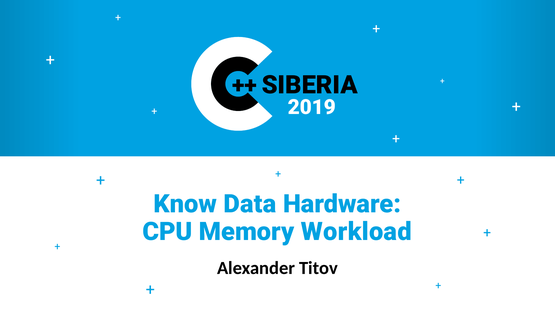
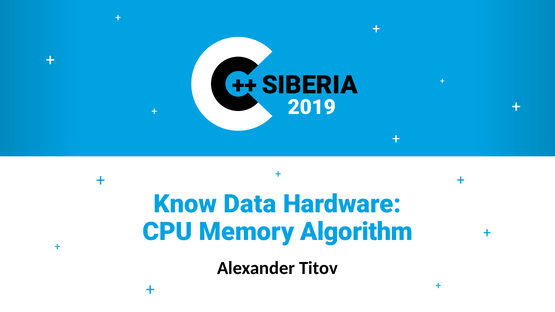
Workload: Workload -> Algorithm (357, 232)
